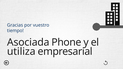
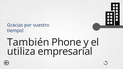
Asociada: Asociada -> También (28, 42)
